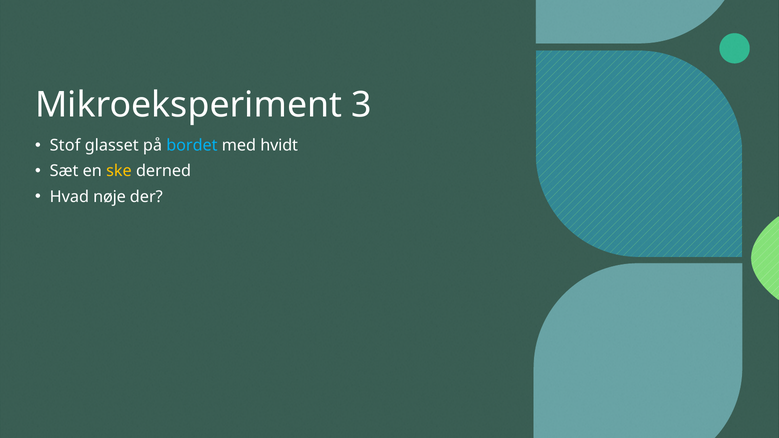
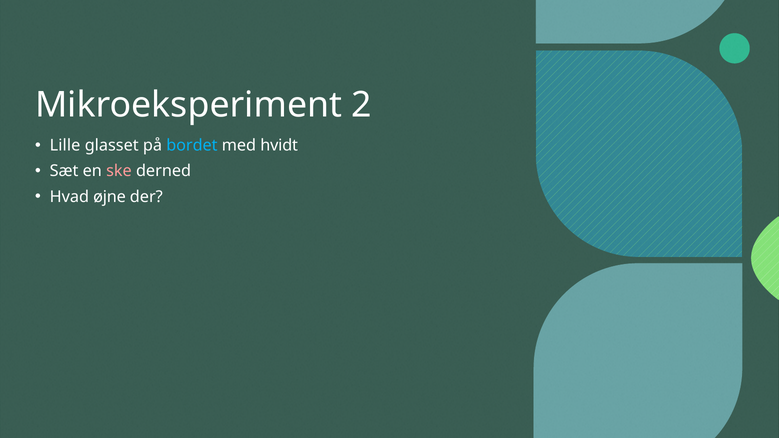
3: 3 -> 2 (362, 105)
Stof: Stof -> Lille (65, 146)
ske colour: yellow -> pink (119, 171)
nøje: nøje -> øjne (110, 197)
